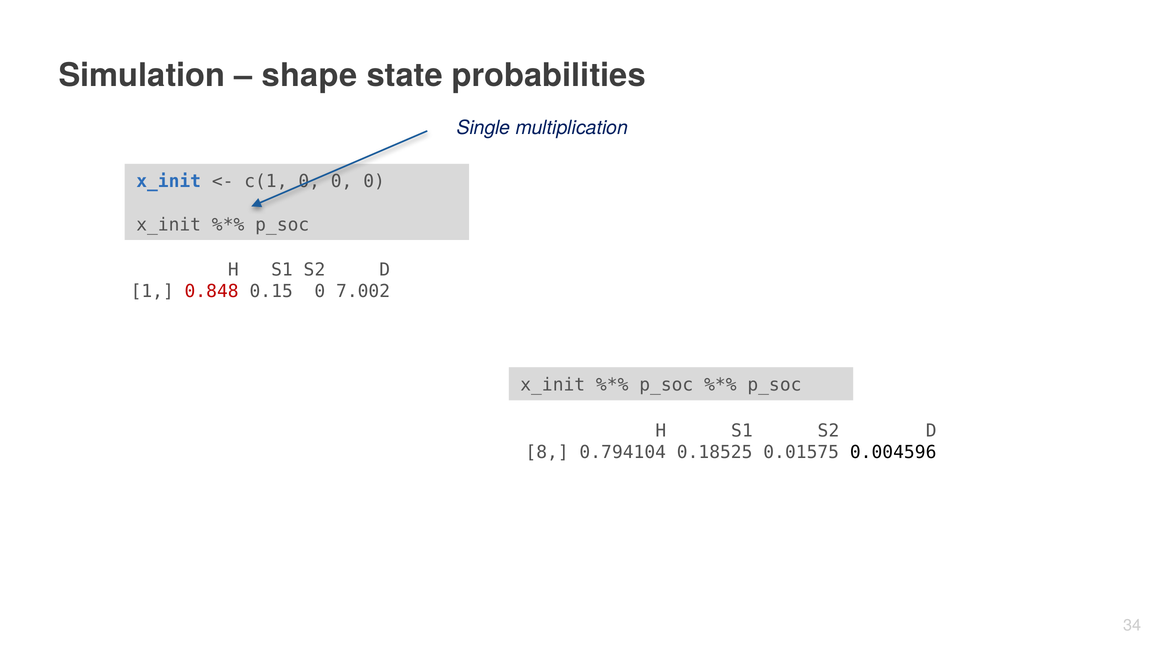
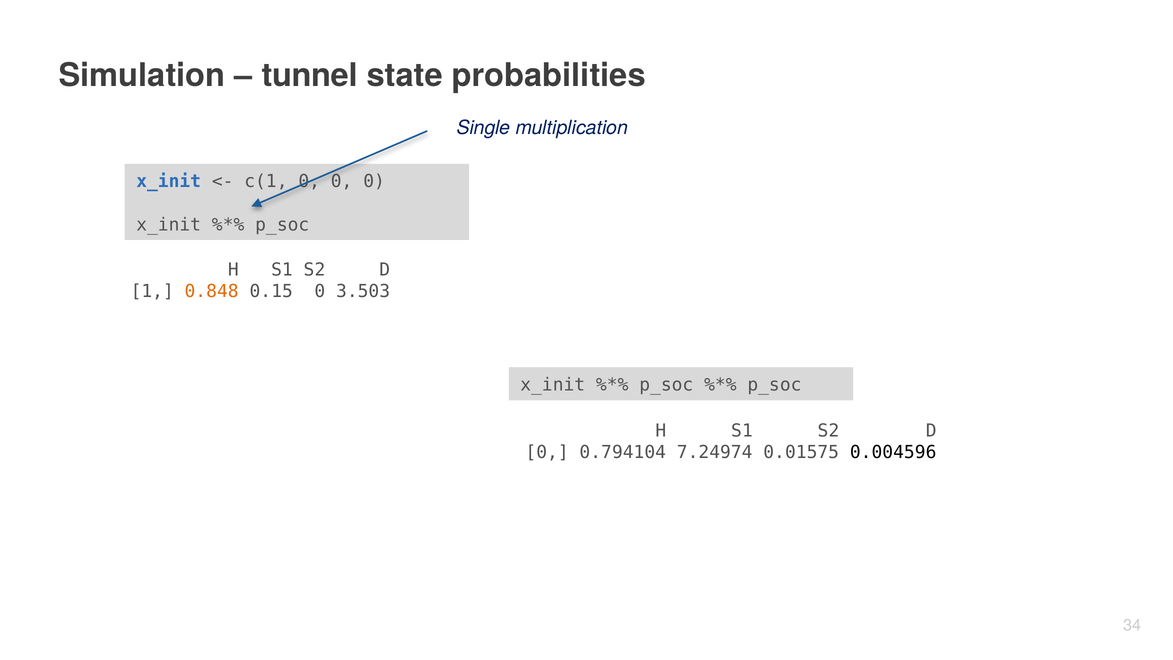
shape: shape -> tunnel (310, 76)
0.848 colour: red -> orange (212, 291)
7.002: 7.002 -> 3.503 (363, 291)
8: 8 -> 0 (547, 452)
0.18525: 0.18525 -> 7.24974 (715, 452)
